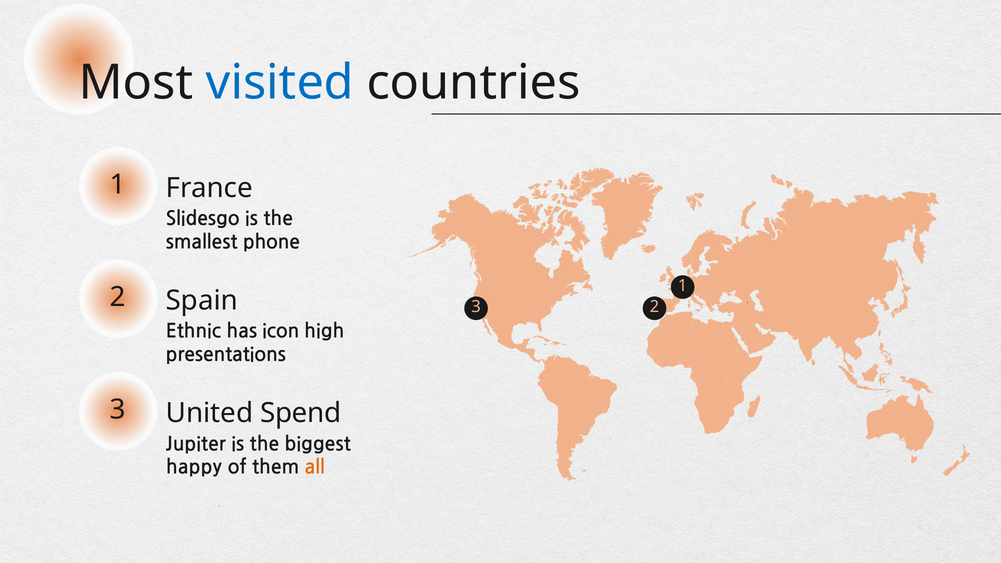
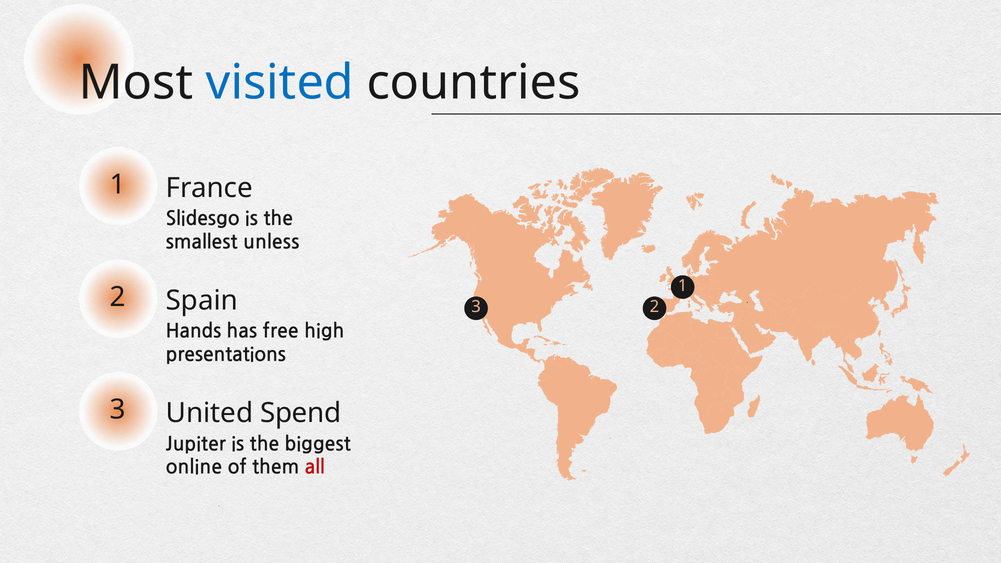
phone: phone -> unless (271, 242)
Ethnic: Ethnic -> Hands (193, 332)
icon: icon -> free (281, 332)
happy: happy -> online (194, 468)
all colour: orange -> red (315, 468)
